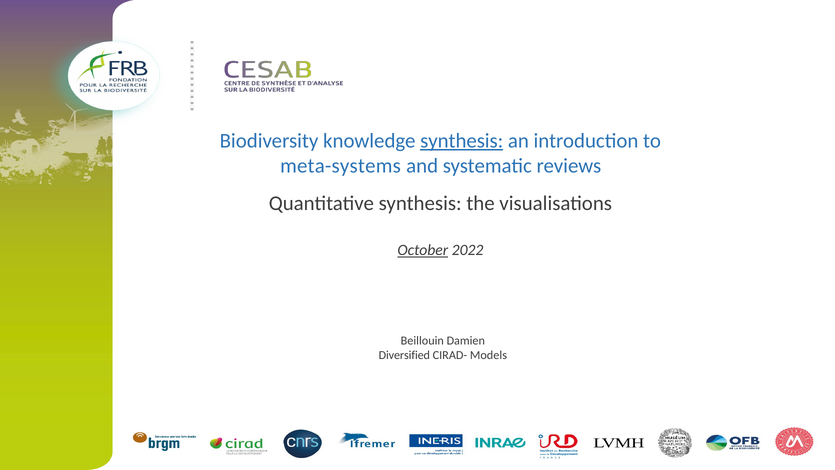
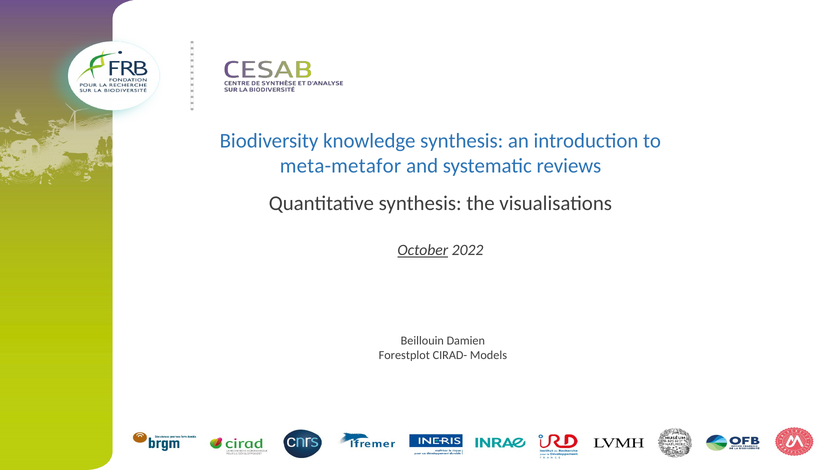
synthesis underline: present -> none (462, 141)
meta-systems: meta-systems -> meta-metafor (340, 166)
Diversified: Diversified -> Forestplot (404, 355)
